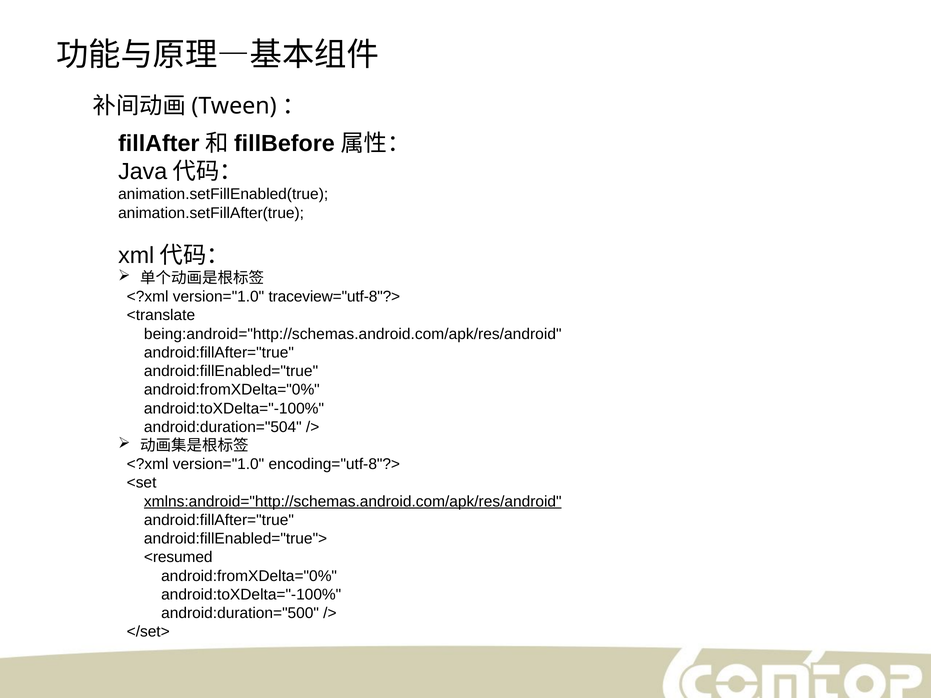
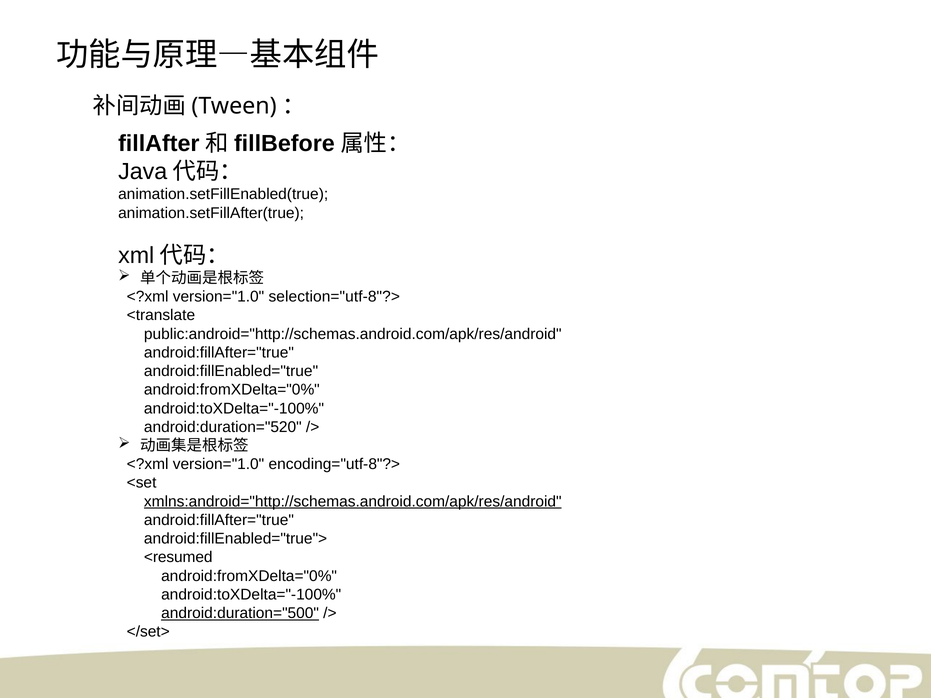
traceview="utf-8"?>: traceview="utf-8"?> -> selection="utf-8"?> (334, 297)
being:android="http://schemas.android.com/apk/res/android: being:android="http://schemas.android.com/apk/res/android -> public:android="http://schemas.android.com/apk/res/android (353, 334)
android:duration="504: android:duration="504 -> android:duration="520 (223, 427)
android:duration="500 underline: none -> present (240, 613)
